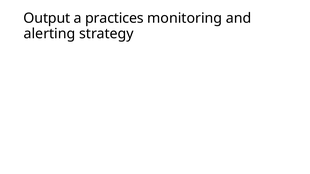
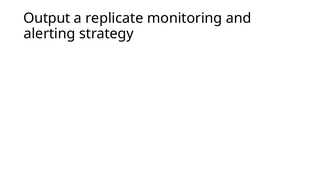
practices: practices -> replicate (114, 18)
